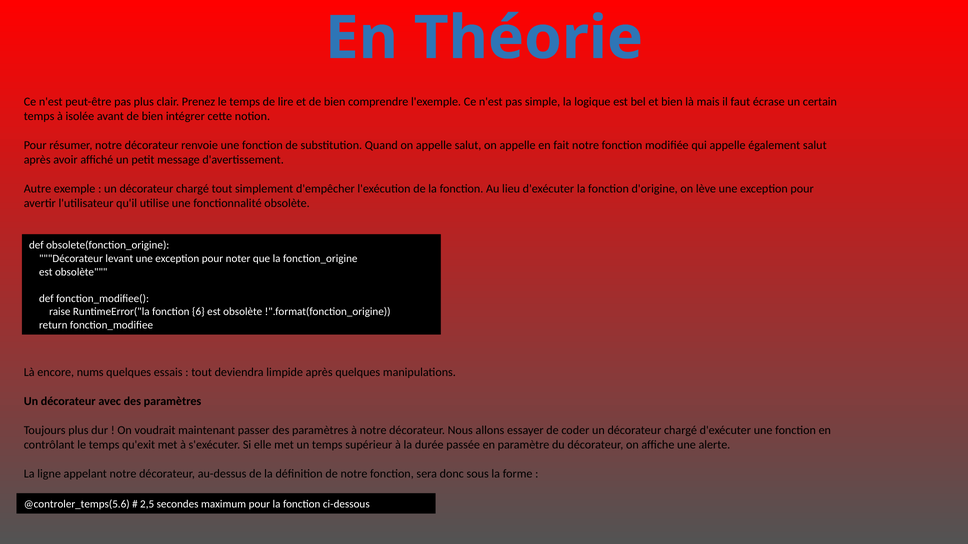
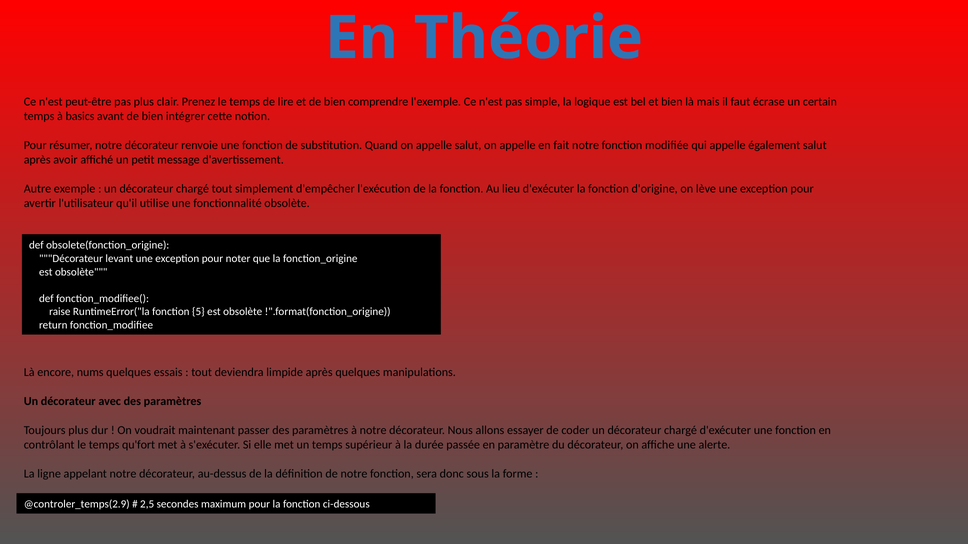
isolée: isolée -> basics (80, 116)
6: 6 -> 5 (198, 312)
qu'exit: qu'exit -> qu'fort (139, 445)
@controler_temps(5.6: @controler_temps(5.6 -> @controler_temps(2.9 (77, 505)
